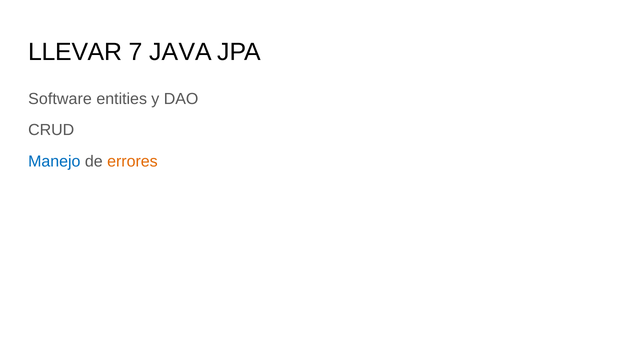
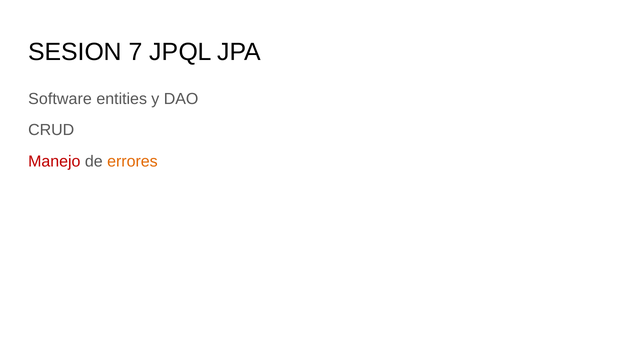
LLEVAR: LLEVAR -> SESION (75, 52)
JAVA: JAVA -> JPQL (181, 52)
Manejo colour: blue -> red (54, 161)
